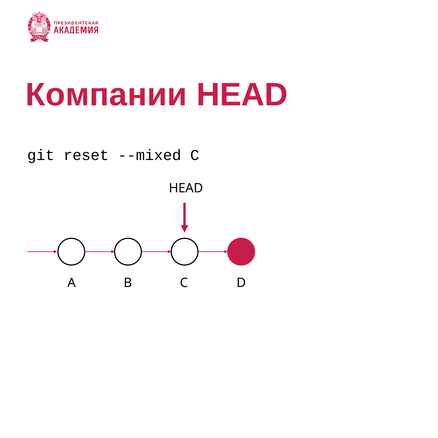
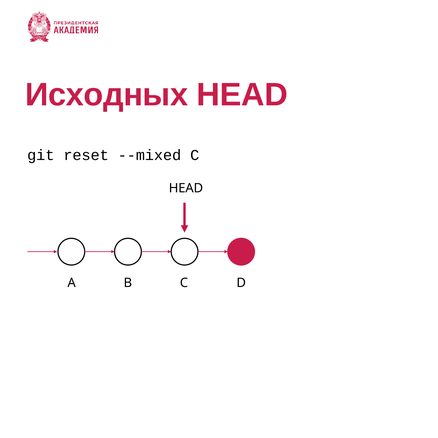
Компании: Компании -> Исходных (107, 95)
